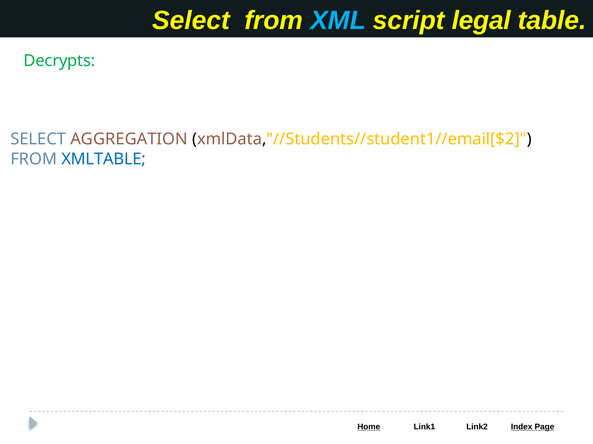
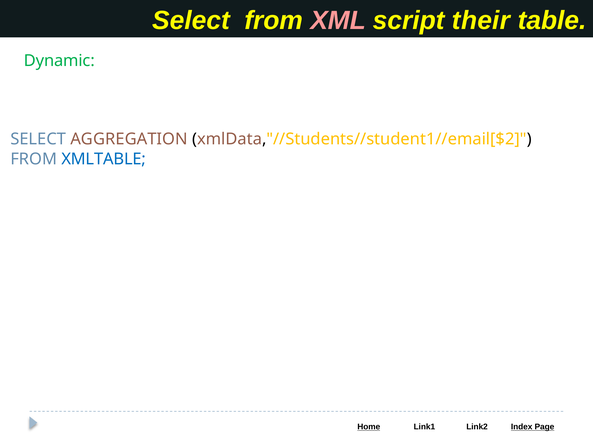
XML colour: light blue -> pink (338, 21)
legal: legal -> their (481, 21)
Decrypts: Decrypts -> Dynamic (59, 61)
